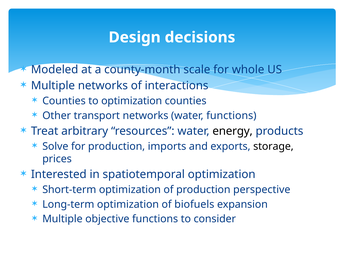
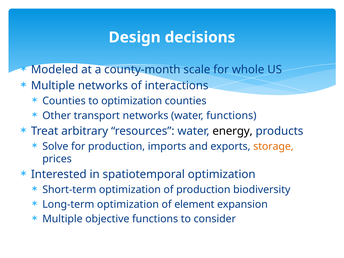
storage colour: black -> orange (273, 146)
perspective: perspective -> biodiversity (262, 190)
biofuels: biofuels -> element (194, 204)
